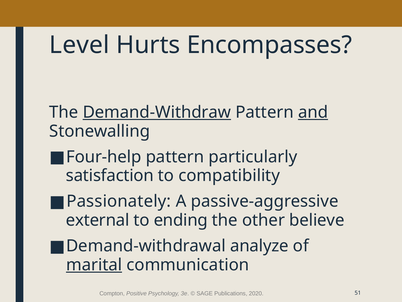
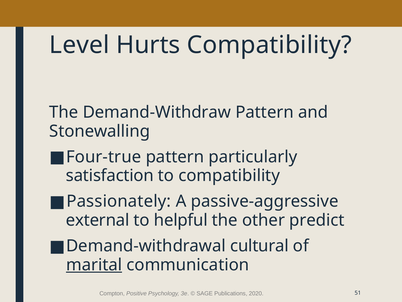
Hurts Encompasses: Encompasses -> Compatibility (269, 45)
Demand-Withdraw underline: present -> none (157, 112)
and underline: present -> none (313, 112)
Four-help: Four-help -> Four-true (104, 157)
ending: ending -> helpful (181, 220)
believe: believe -> predict (317, 220)
analyze: analyze -> cultural (259, 246)
